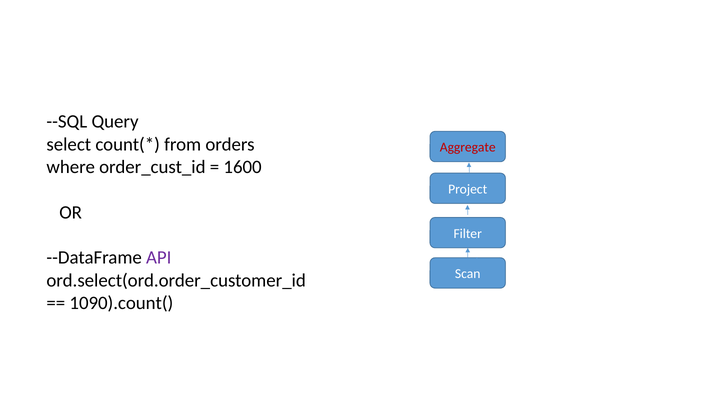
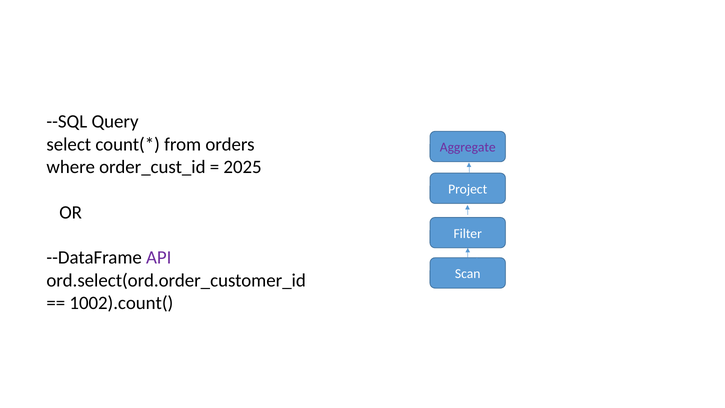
Aggregate colour: red -> purple (468, 147)
1600: 1600 -> 2025 (243, 167)
1090).count(: 1090).count( -> 1002).count( (121, 303)
